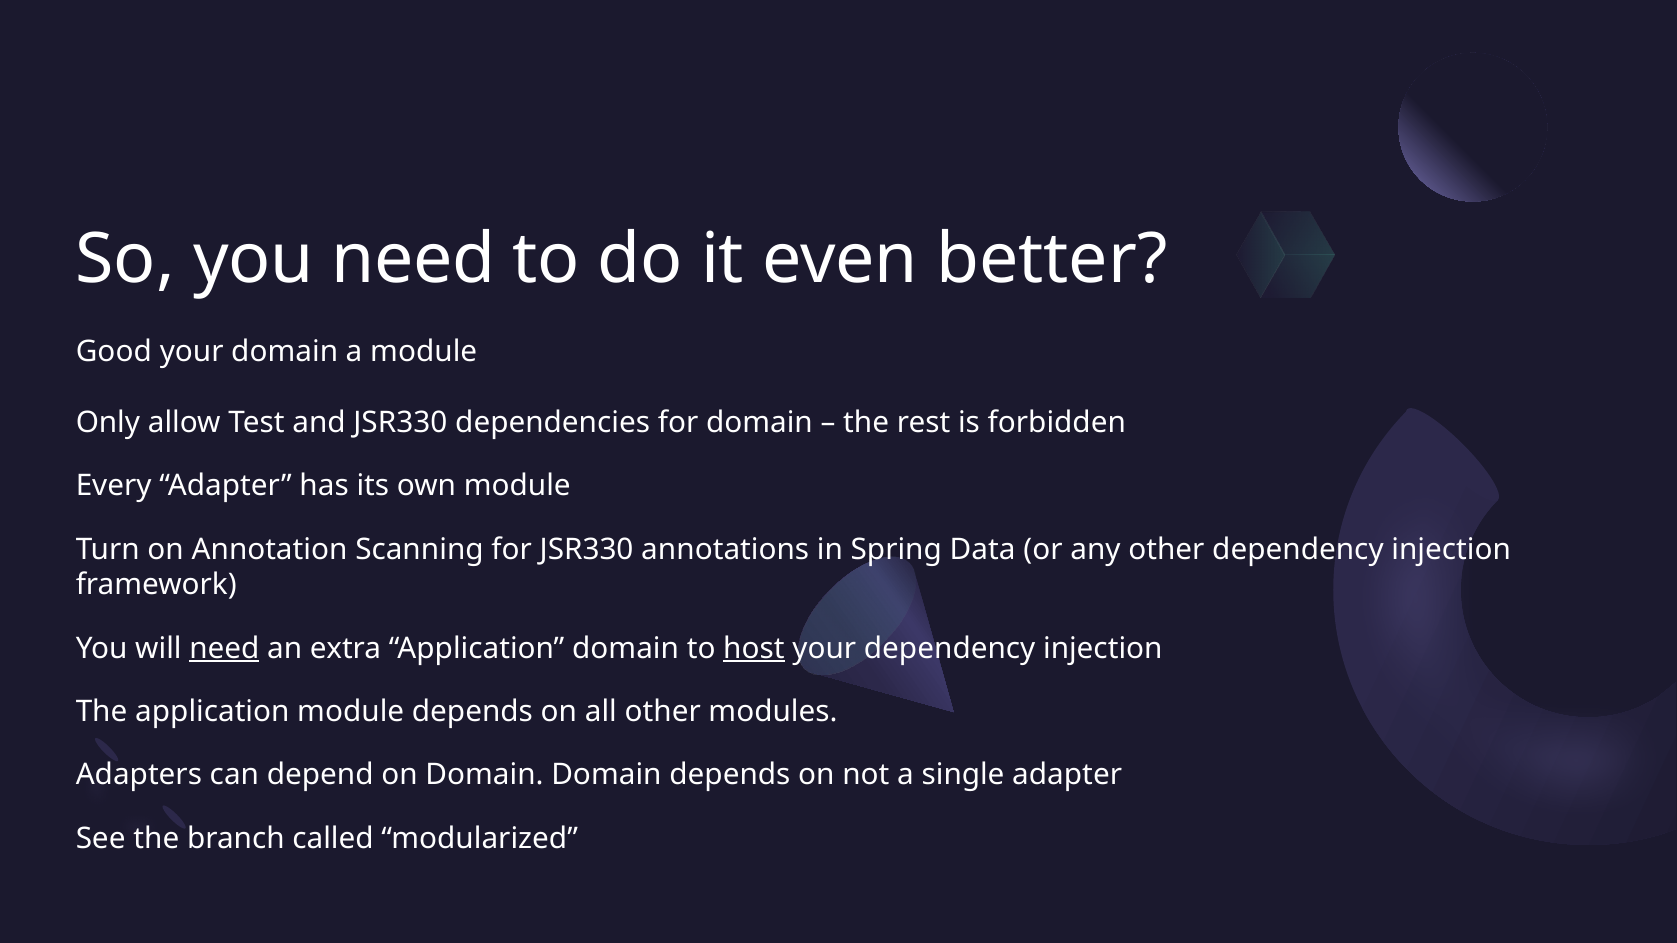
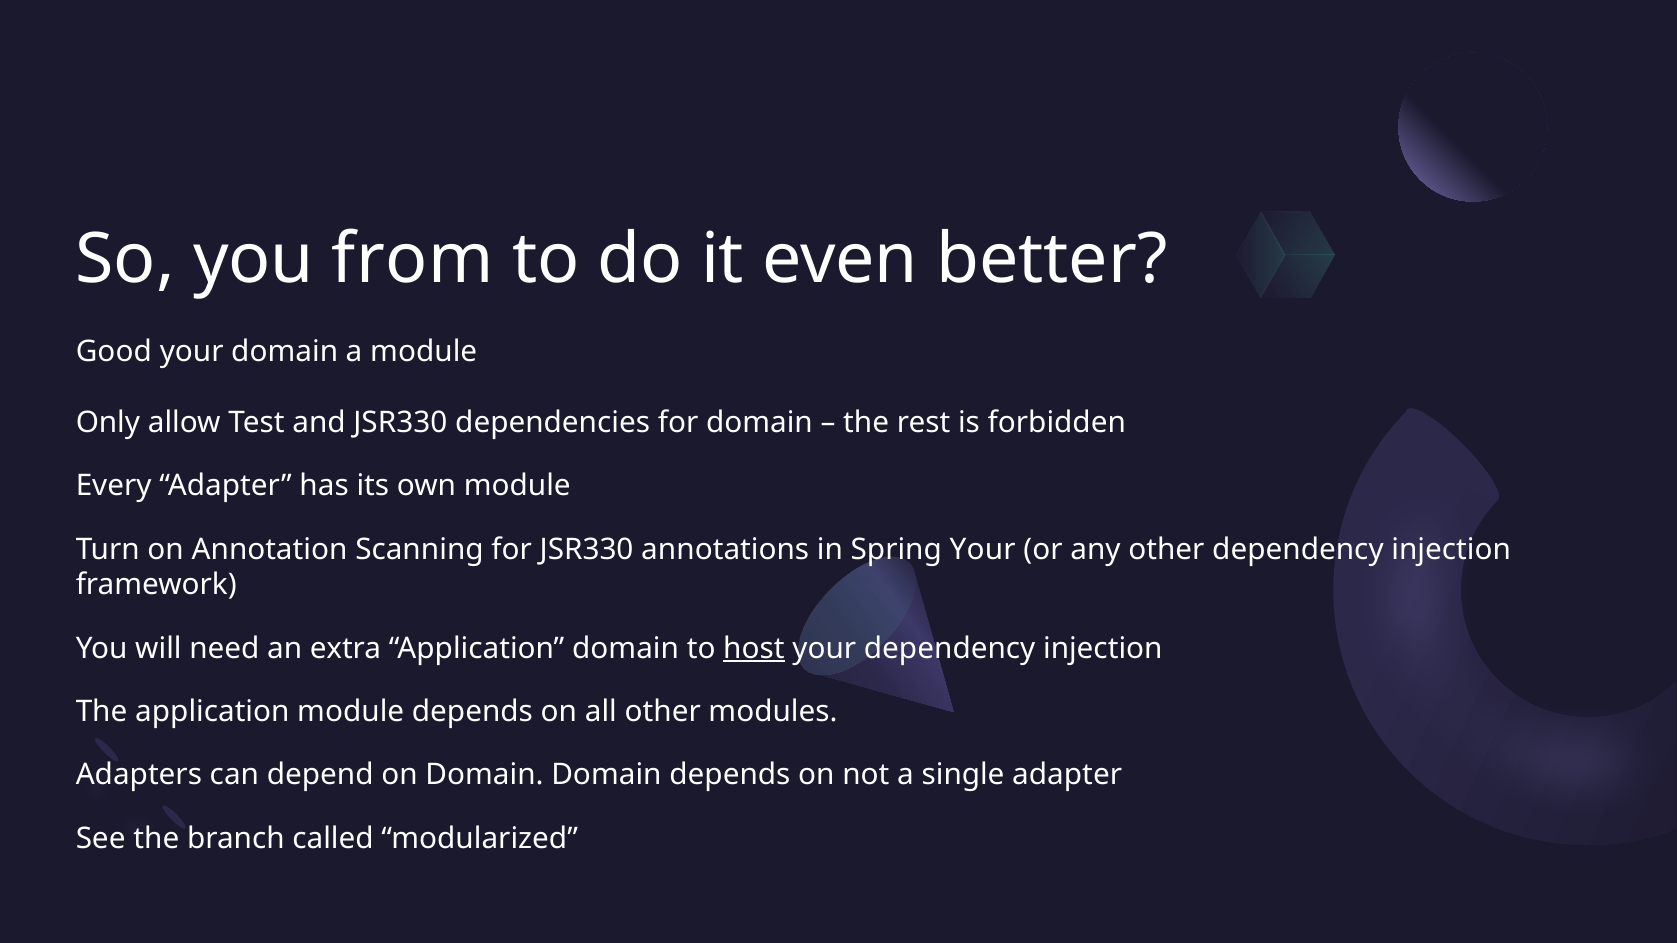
you need: need -> from (413, 260)
Spring Data: Data -> Your (983, 550)
need underline: present -> none (224, 648)
